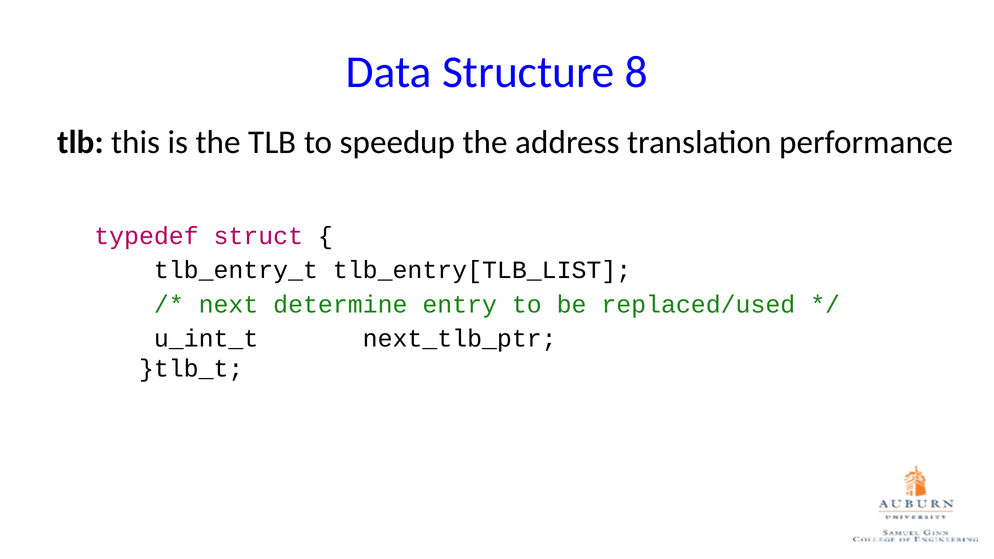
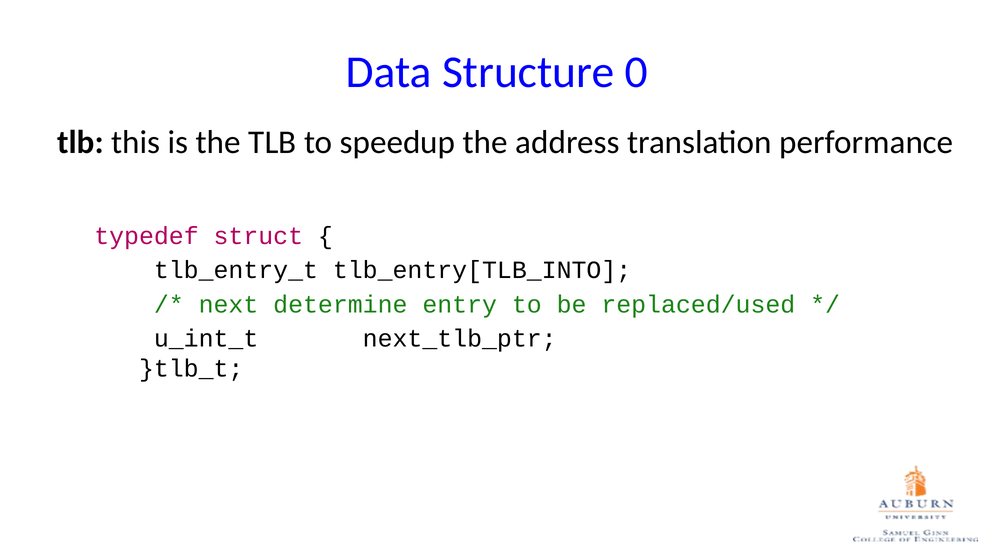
8: 8 -> 0 (636, 72)
tlb_entry[TLB_LIST: tlb_entry[TLB_LIST -> tlb_entry[TLB_INTO (482, 270)
